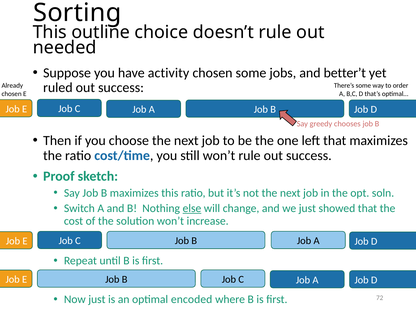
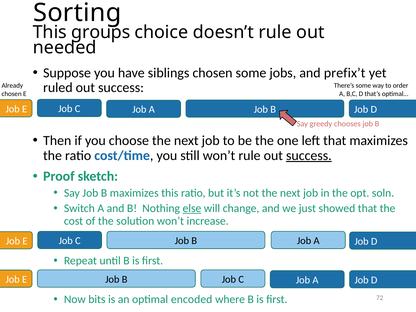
outline: outline -> groups (101, 32)
activity: activity -> siblings (169, 73)
better’t: better’t -> prefix’t (345, 73)
success underline: none -> present (309, 156)
Now just: just -> bits (97, 299)
